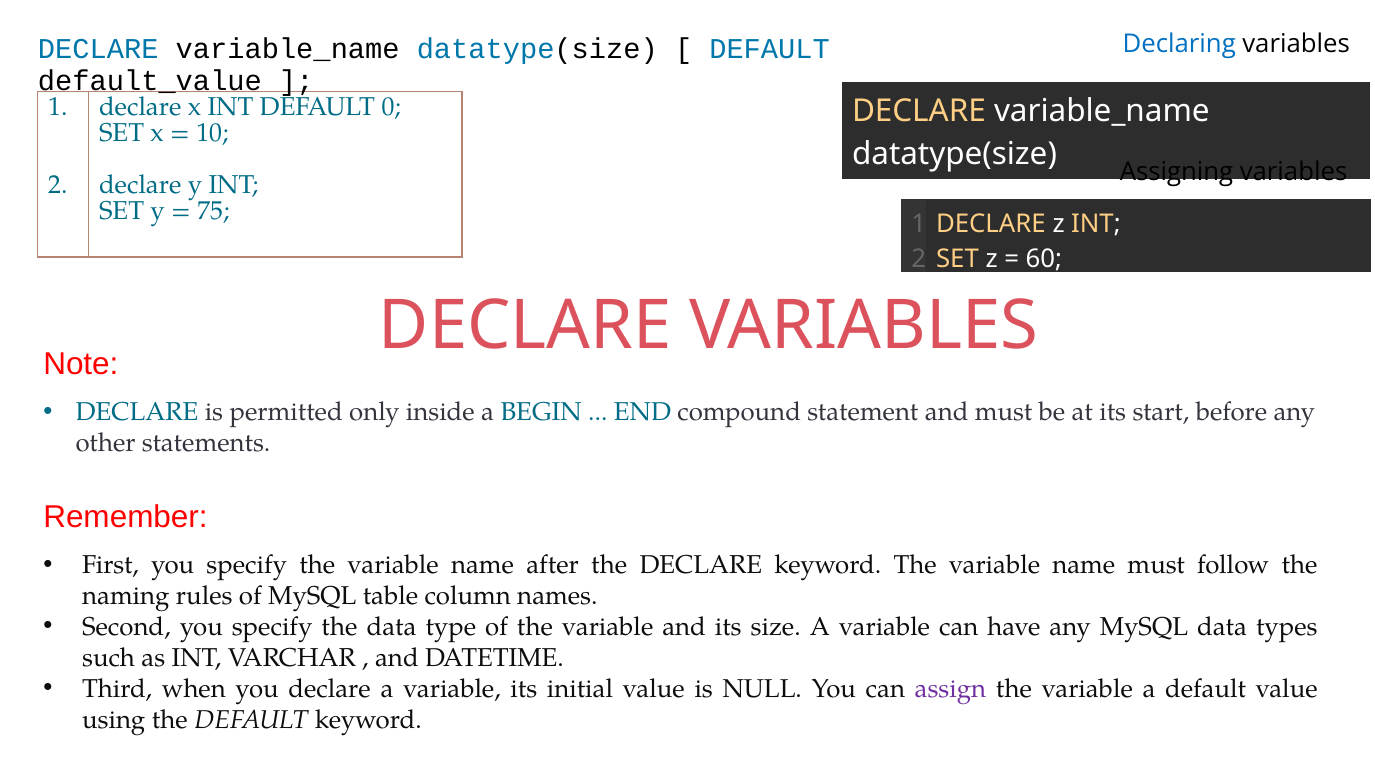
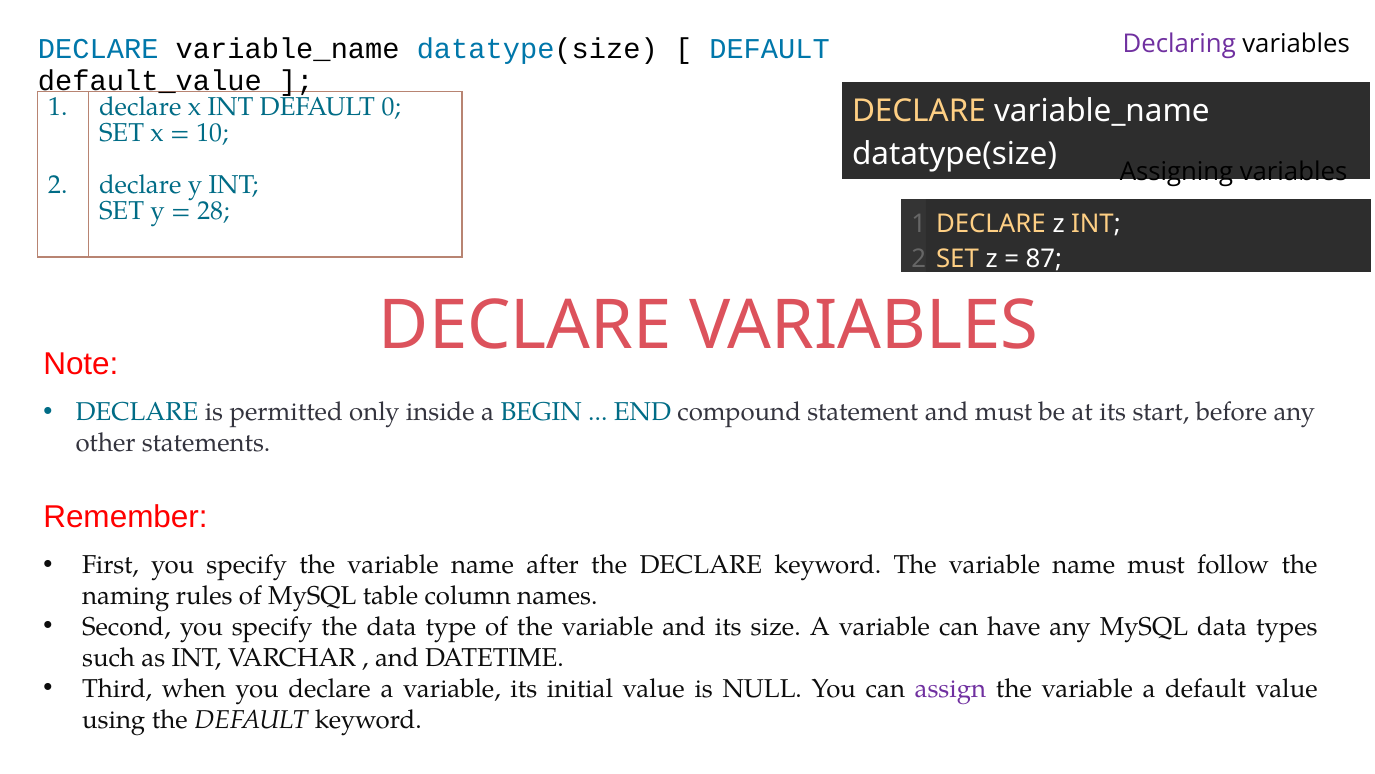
Declaring colour: blue -> purple (1179, 44)
75: 75 -> 28 (213, 211)
60: 60 -> 87 (1044, 258)
